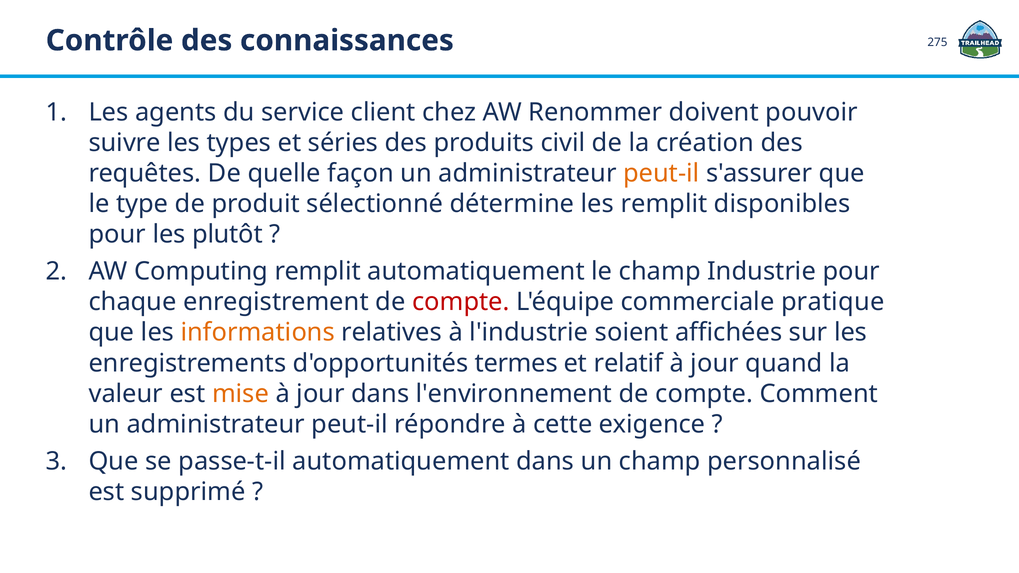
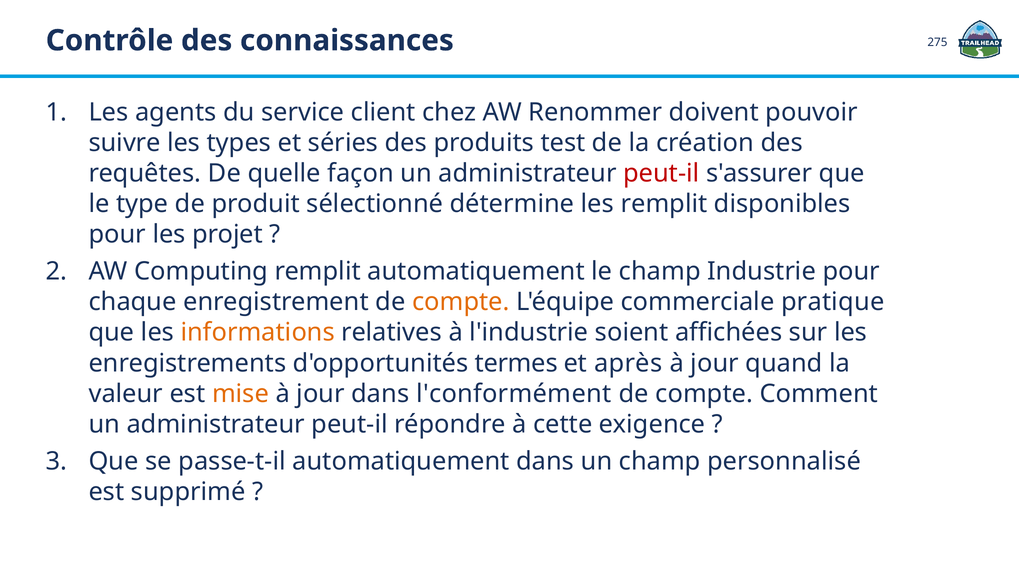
civil: civil -> test (563, 143)
peut-il colour: orange -> red (661, 173)
plutôt: plutôt -> projet (227, 235)
compte colour: red -> orange (461, 302)
relatif: relatif -> après (628, 363)
l'environnement: l'environnement -> l'conformément (514, 394)
